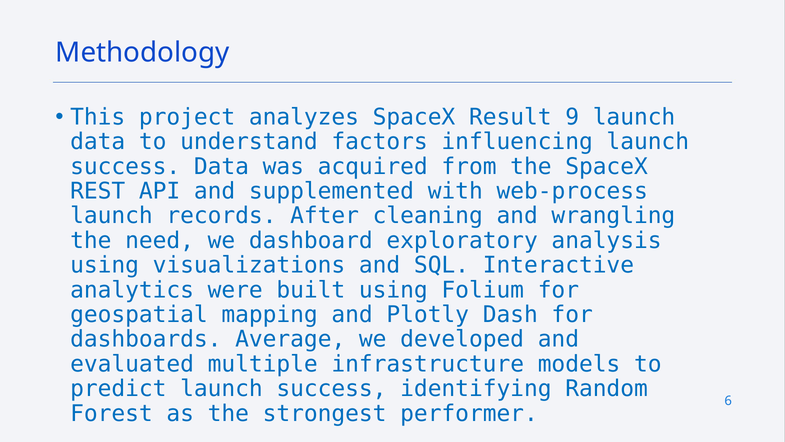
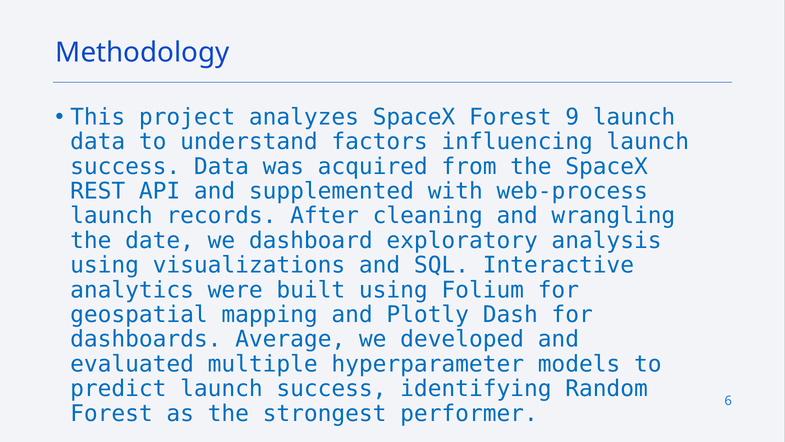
SpaceX Result: Result -> Forest (510, 117)
need: need -> date (160, 240)
infrastructure: infrastructure -> hyperparameter (428, 364)
